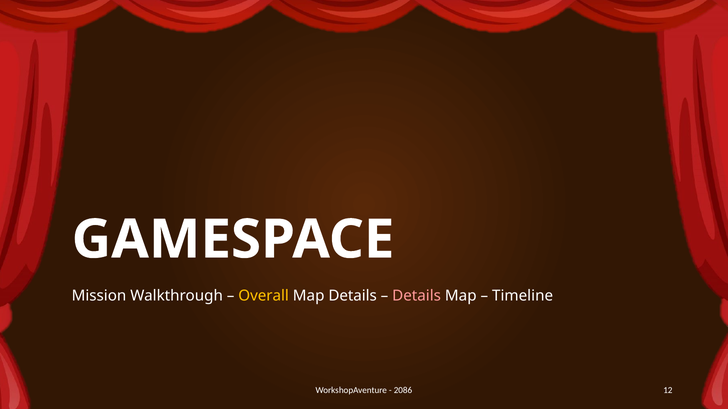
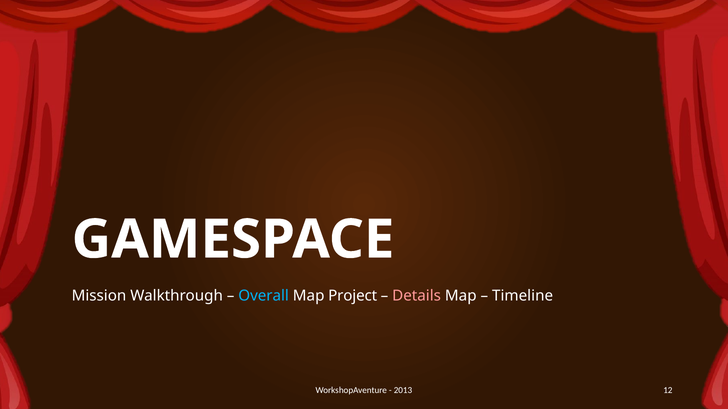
Overall colour: yellow -> light blue (264, 296)
Map Details: Details -> Project (353, 296)
2086: 2086 -> 2013 (403, 391)
